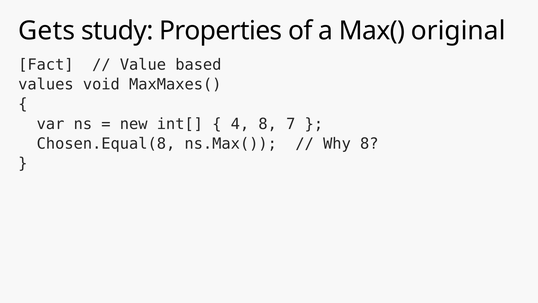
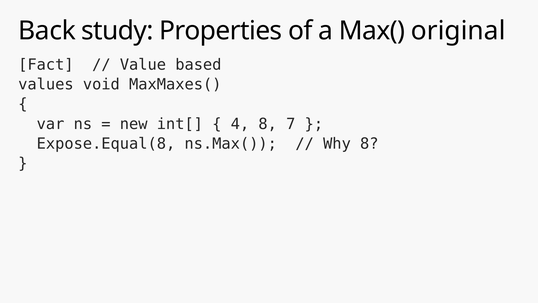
Gets: Gets -> Back (47, 31)
Chosen.Equal(8: Chosen.Equal(8 -> Expose.Equal(8 (106, 143)
